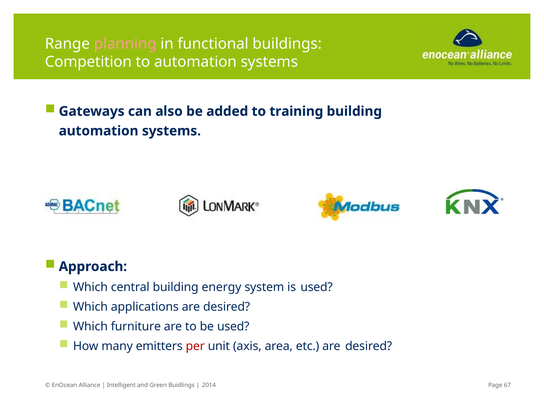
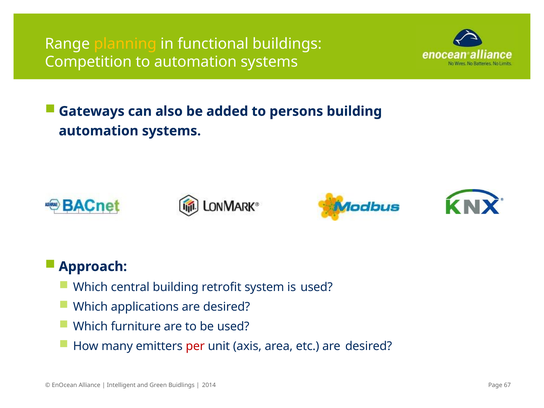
planning colour: pink -> yellow (125, 44)
training: training -> persons (296, 111)
energy: energy -> retrofit (222, 287)
